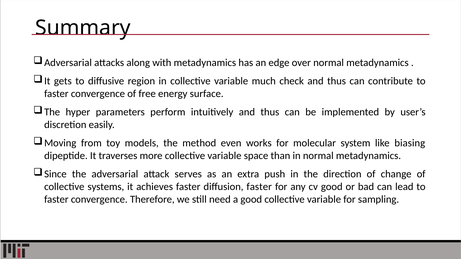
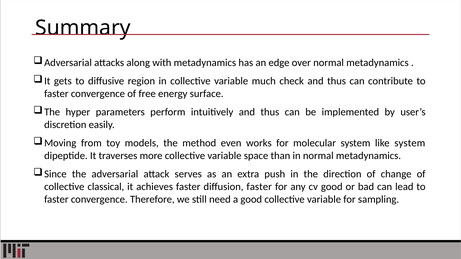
like biasing: biasing -> system (410, 143)
systems: systems -> classical (106, 187)
